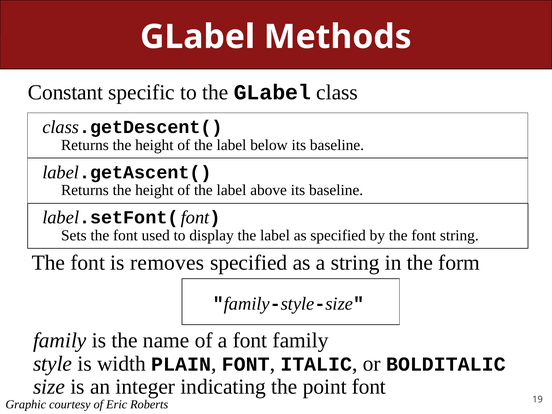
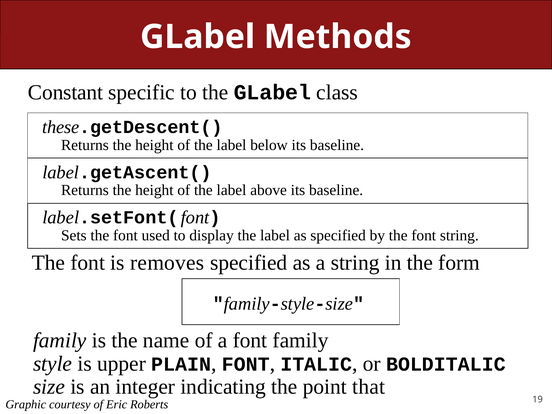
class: class -> these (61, 127)
width: width -> upper (121, 364)
point font: font -> that (369, 387)
